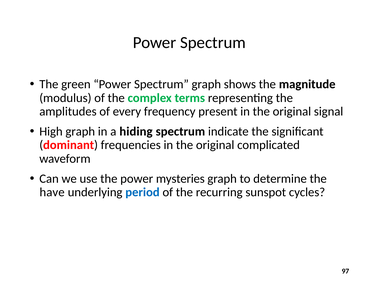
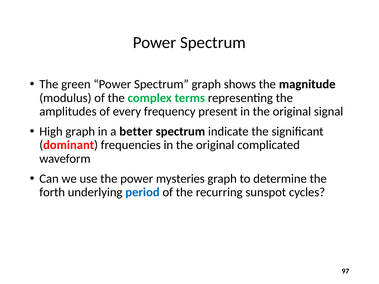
hiding: hiding -> better (136, 132)
have: have -> forth (52, 192)
